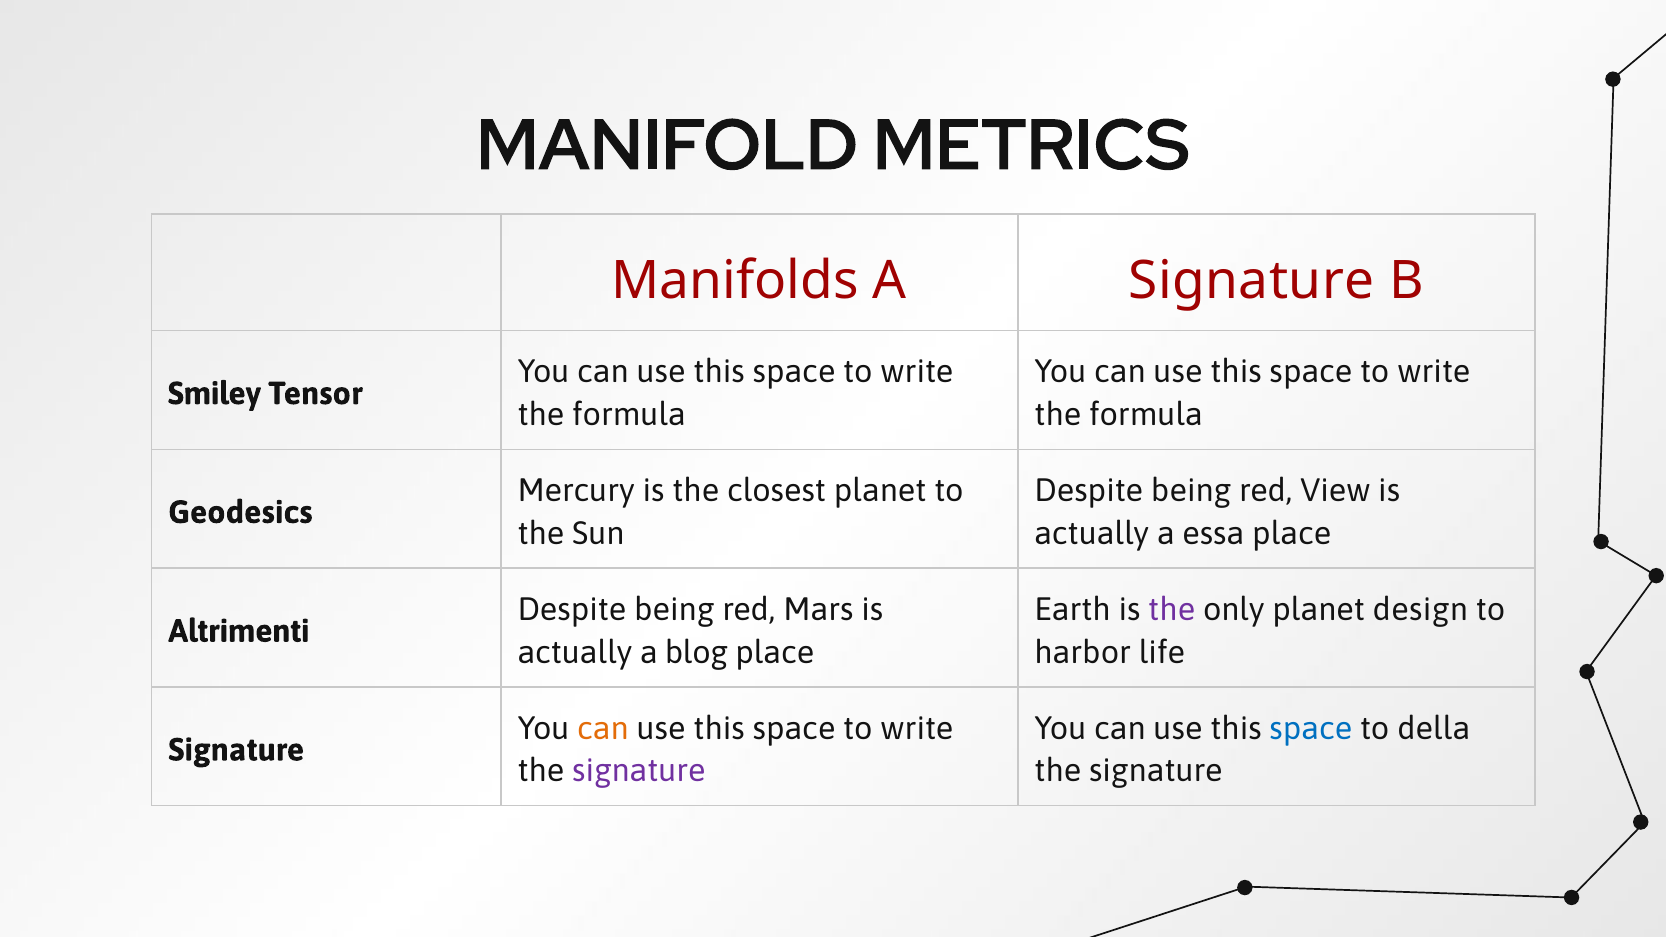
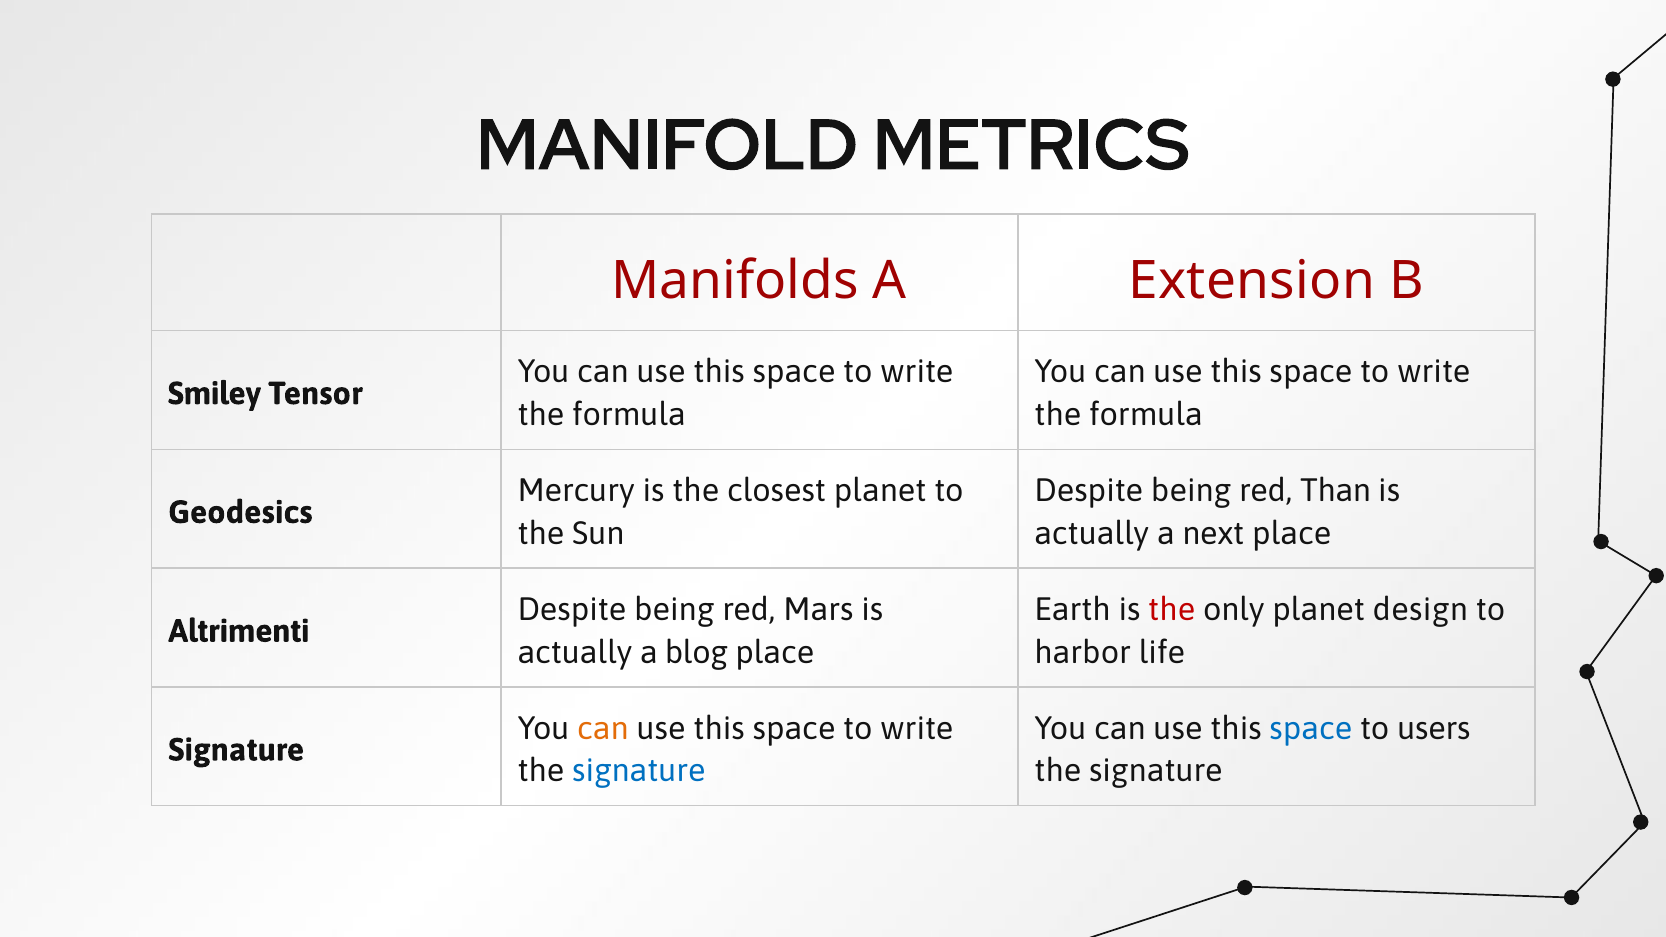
A Signature: Signature -> Extension (1252, 281)
View: View -> Than (1336, 491)
essa: essa -> next (1213, 534)
the colour: purple -> red (1172, 610)
della: della -> users (1434, 729)
signature colour: purple -> blue (639, 771)
